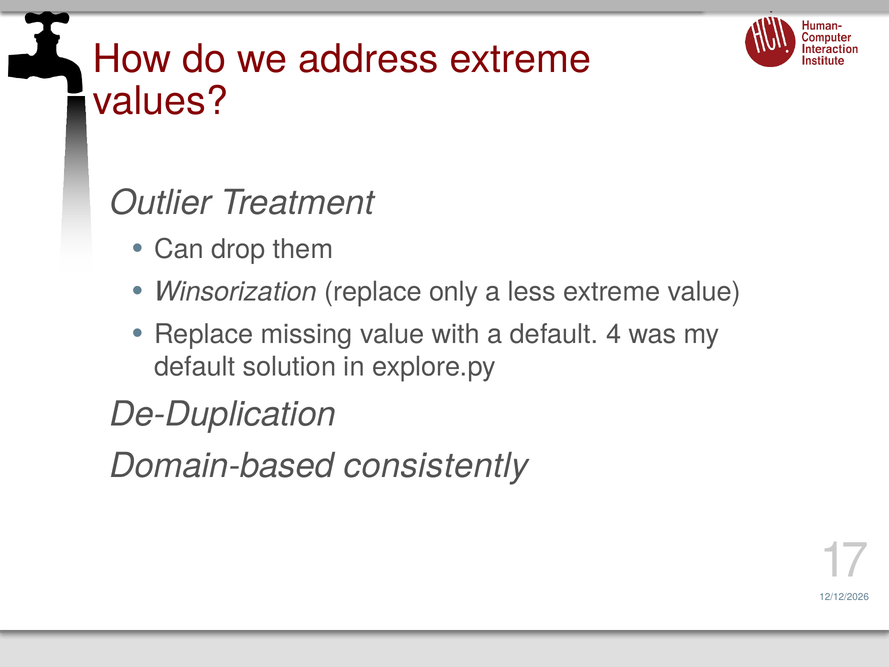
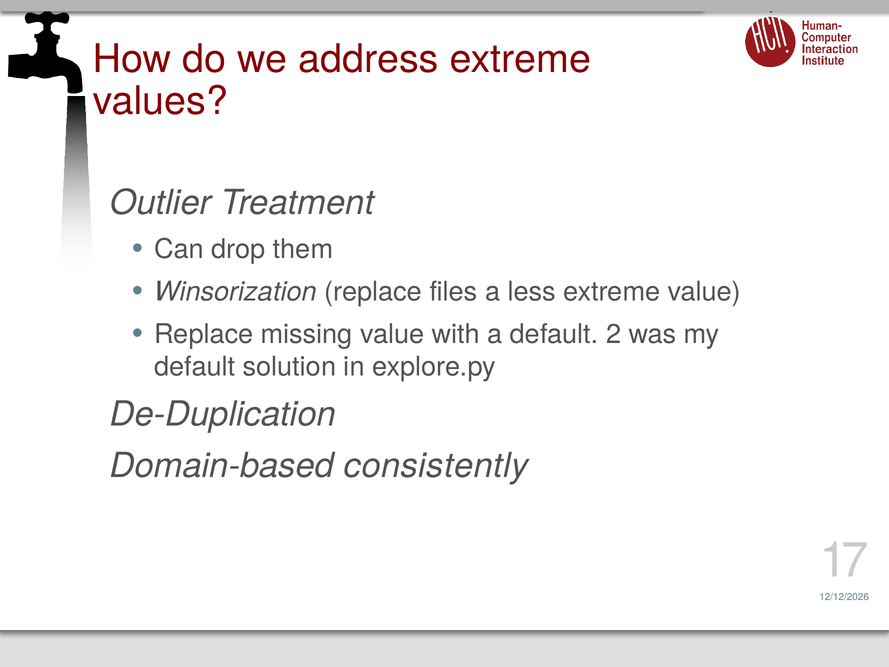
only: only -> files (454, 292)
4: 4 -> 2 (614, 334)
